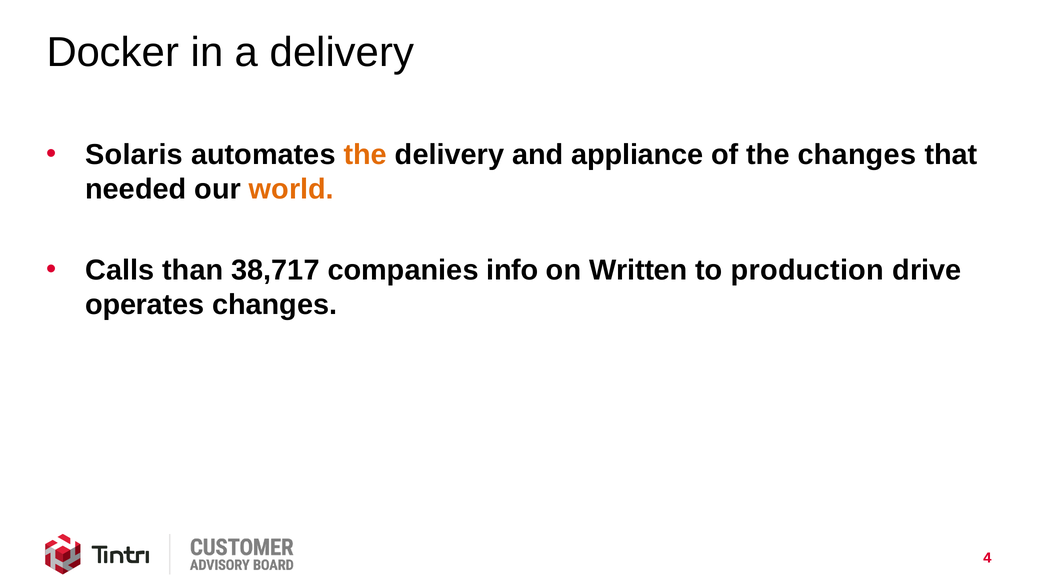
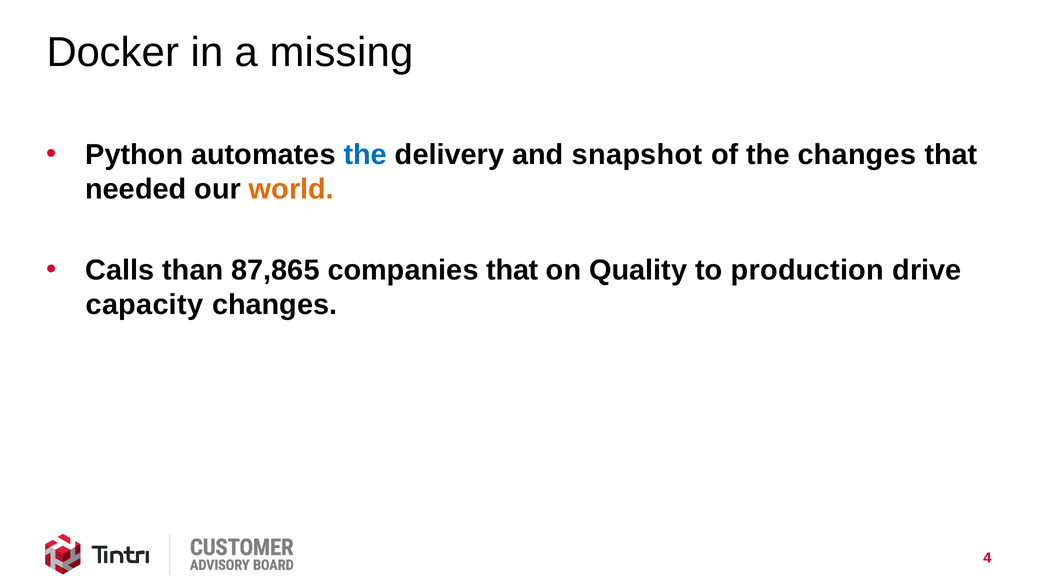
a delivery: delivery -> missing (342, 52)
Solaris: Solaris -> Python (134, 155)
the colour: orange -> blue (365, 155)
appliance: appliance -> snapshot (637, 155)
38,717: 38,717 -> 87,865 (275, 270)
companies info: info -> that (512, 270)
Written: Written -> Quality (638, 270)
operates: operates -> capacity (144, 305)
